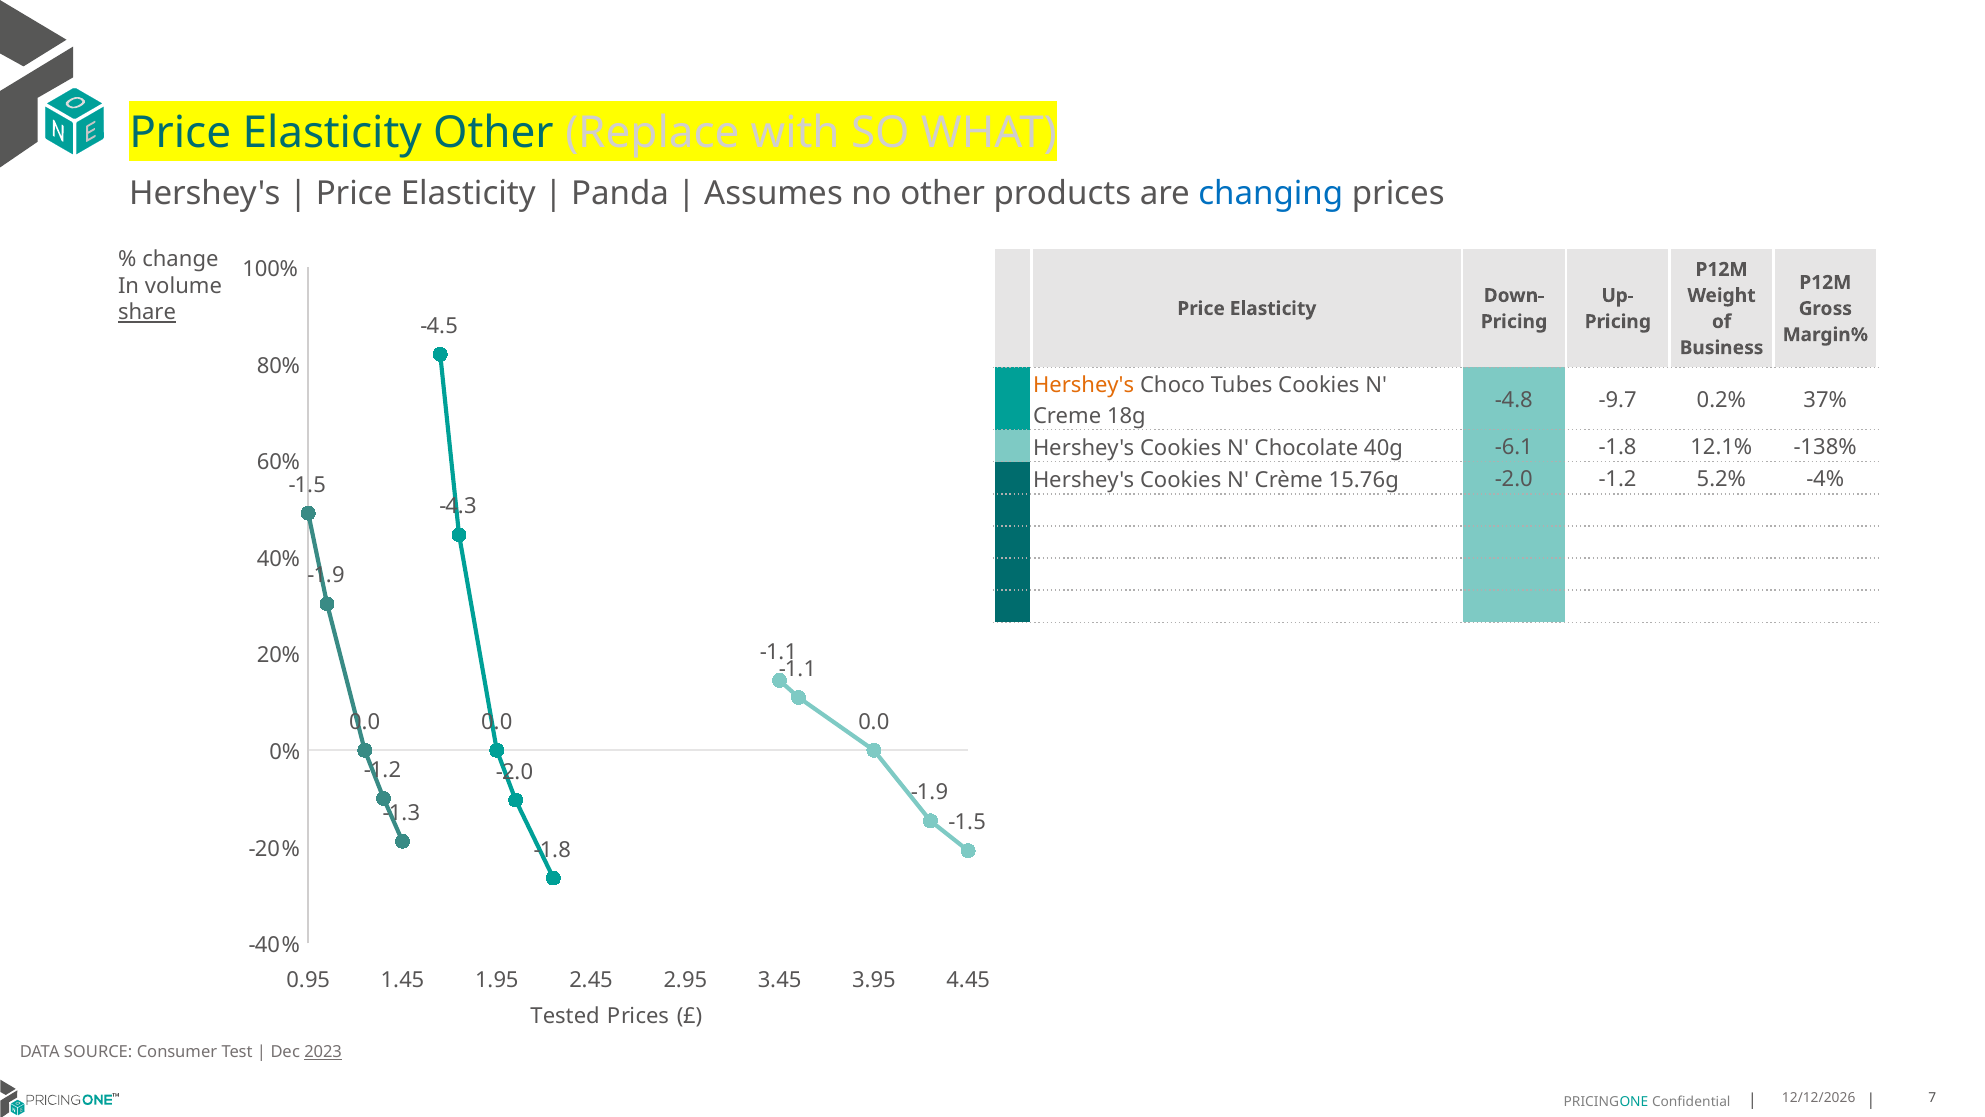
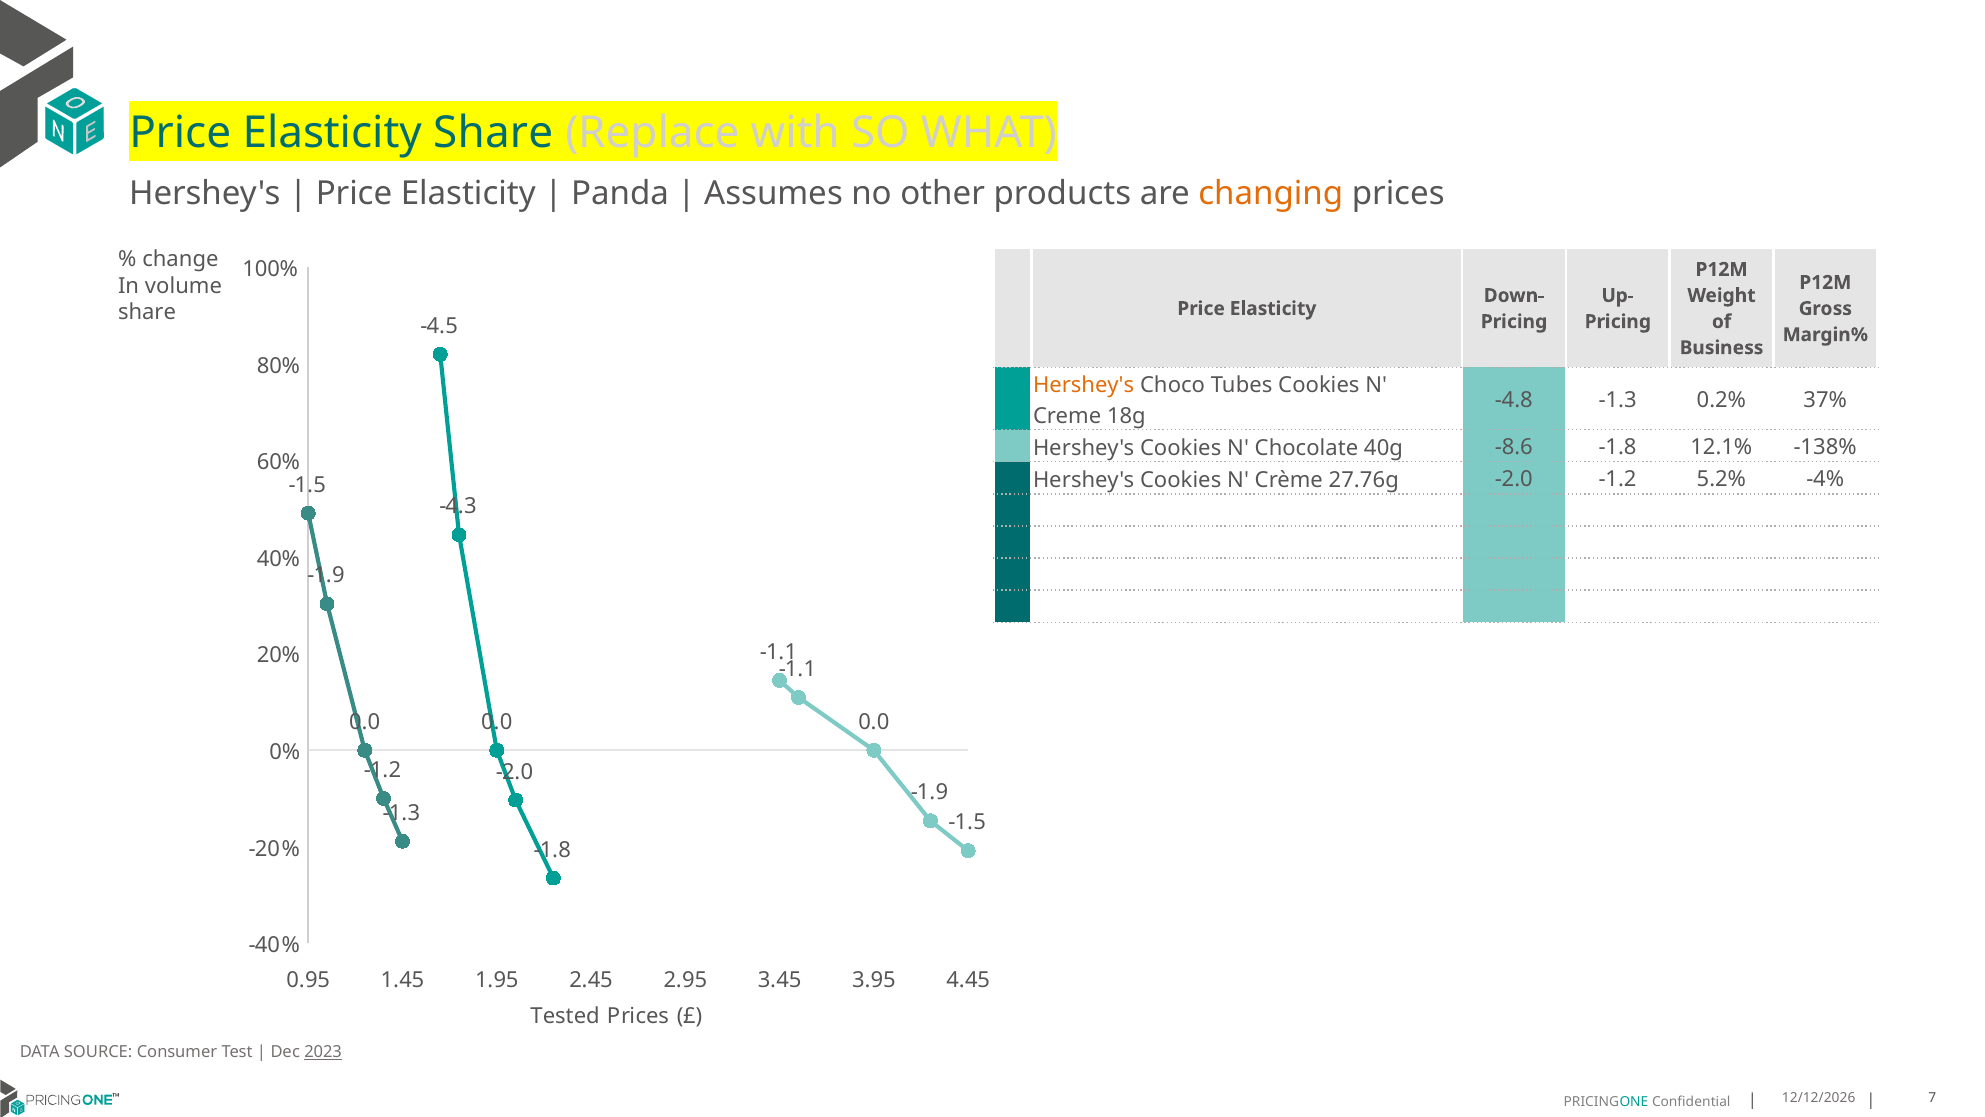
Elasticity Other: Other -> Share (493, 133)
changing colour: blue -> orange (1271, 194)
share underline: present -> none (147, 312)
-4.8 -9.7: -9.7 -> -1.3 (1618, 400)
-6.1: -6.1 -> -8.6 (1514, 447)
15.76g: 15.76g -> 27.76g (1364, 480)
